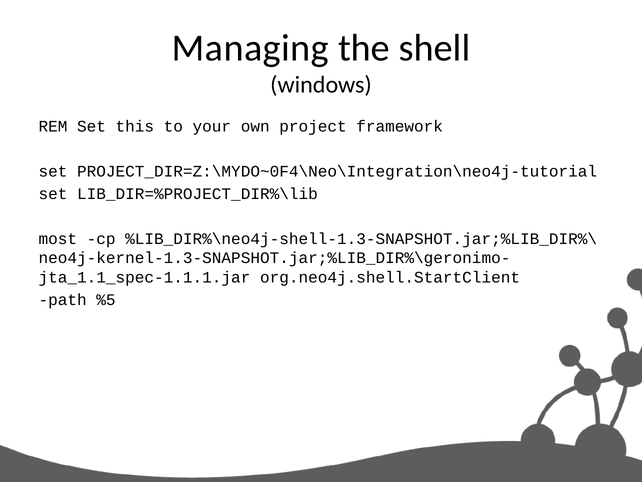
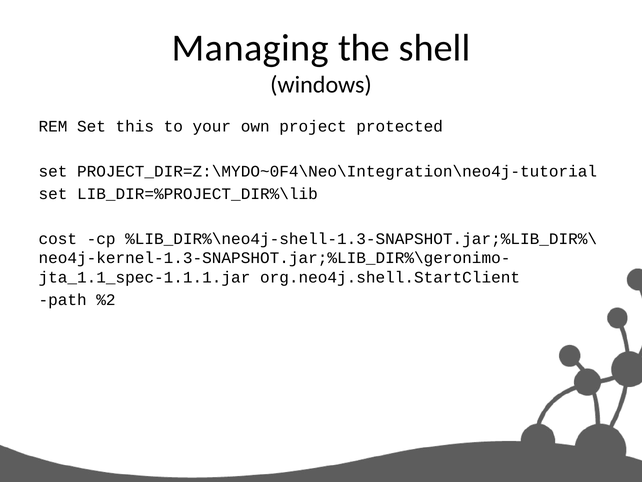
framework: framework -> protected (400, 126)
most: most -> cost (58, 239)
%5: %5 -> %2 (106, 300)
